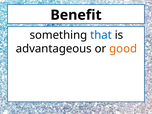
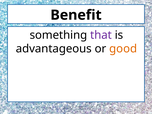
that colour: blue -> purple (101, 35)
